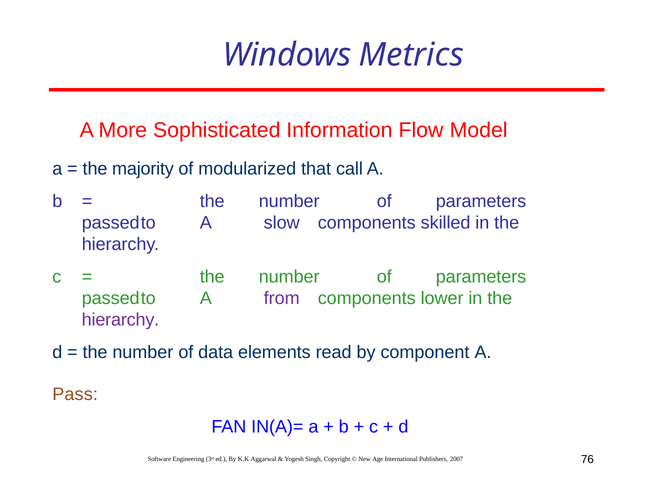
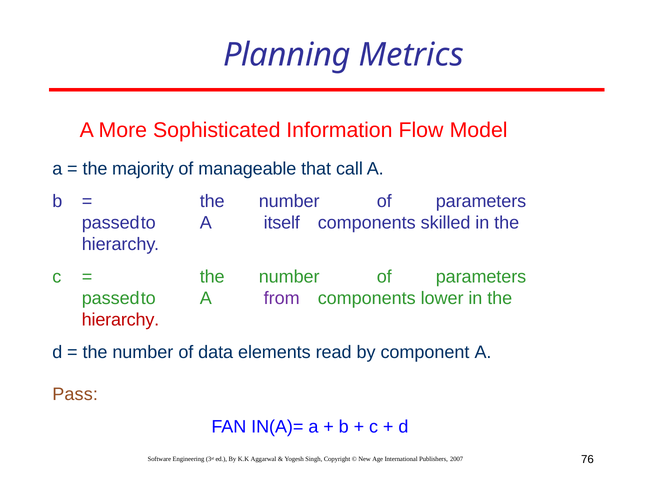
Windows: Windows -> Planning (287, 55)
modularized: modularized -> manageable (247, 169)
slow: slow -> itself (282, 223)
hierarchy colour: purple -> red (120, 320)
